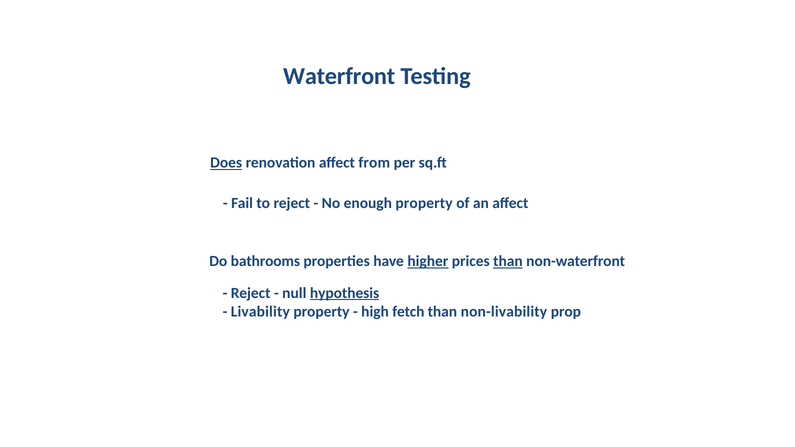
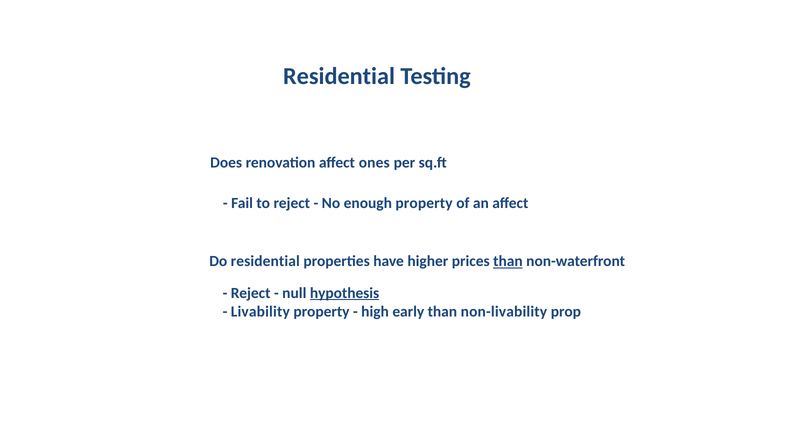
Waterfront: Waterfront -> Residential (339, 76)
Does underline: present -> none (226, 163)
from: from -> ones (374, 163)
Do bathrooms: bathrooms -> residential (265, 261)
higher underline: present -> none (428, 261)
fetch: fetch -> early (408, 312)
